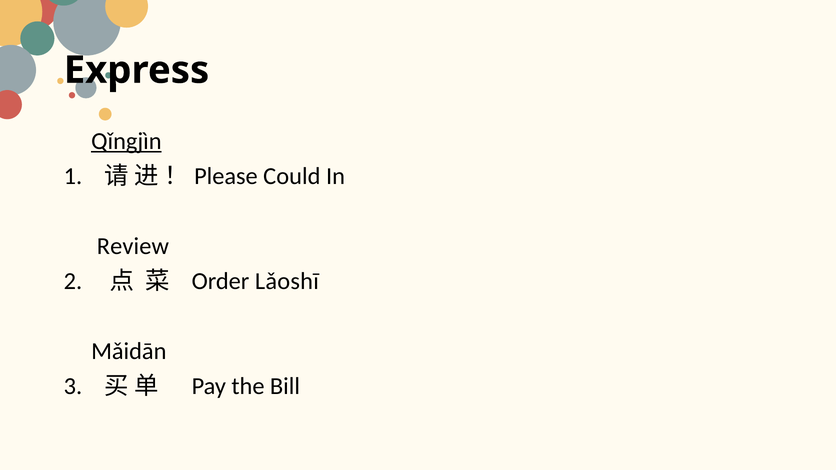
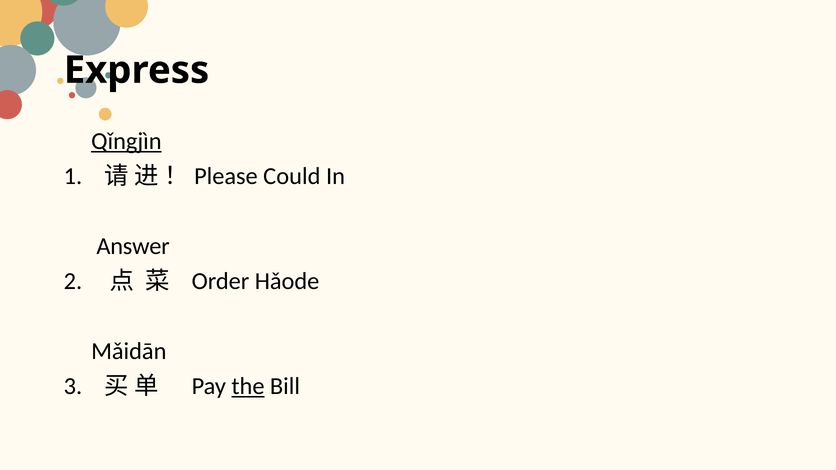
Review: Review -> Answer (133, 246)
Lǎoshī: Lǎoshī -> Hǎode (287, 281)
the underline: none -> present (248, 386)
